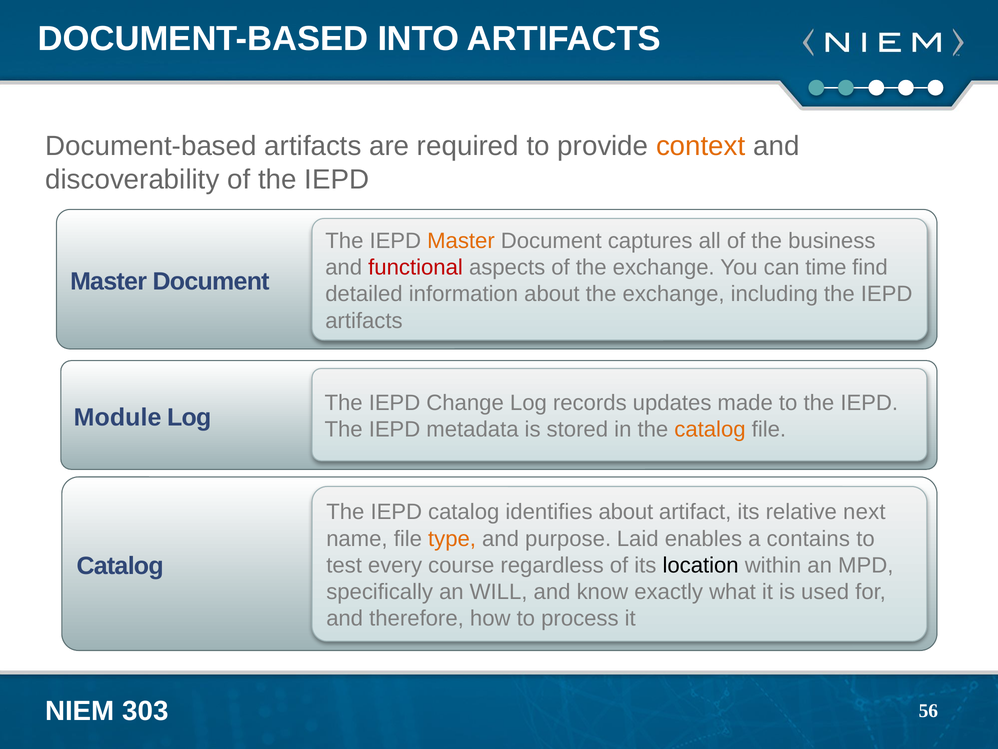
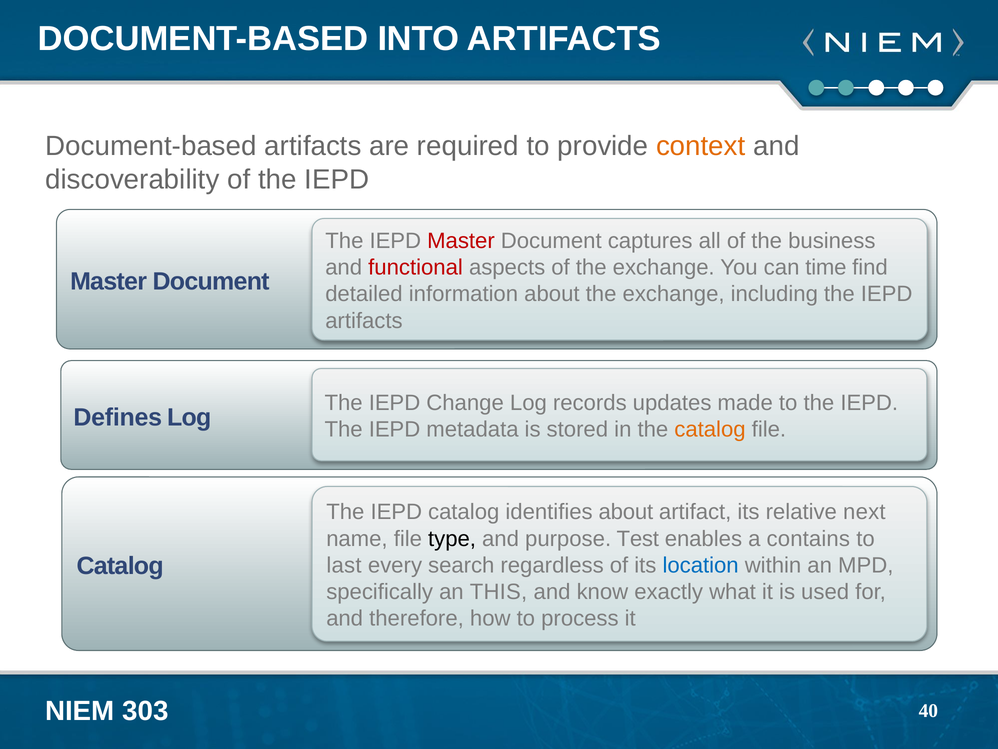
Master colour: orange -> red (461, 241)
Module: Module -> Defines (118, 417)
type colour: orange -> black (452, 538)
Laid: Laid -> Test (638, 538)
test: test -> last (344, 565)
course: course -> search (461, 565)
location colour: black -> blue (701, 565)
WILL: WILL -> THIS (498, 592)
56: 56 -> 40 (928, 710)
